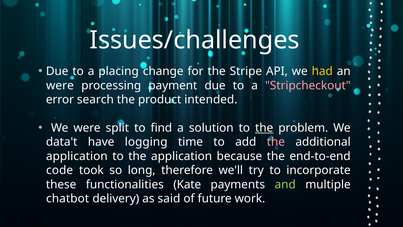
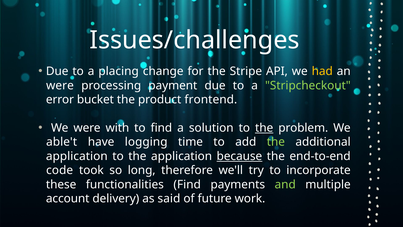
Stripcheckout colour: pink -> light green (308, 85)
search: search -> bucket (95, 100)
intended: intended -> frontend (211, 100)
split: split -> with (117, 128)
data't: data't -> able't (62, 142)
the colour: pink -> light green (276, 142)
because underline: none -> present (239, 156)
functionalities Kate: Kate -> Find (187, 184)
chatbot: chatbot -> account (68, 198)
